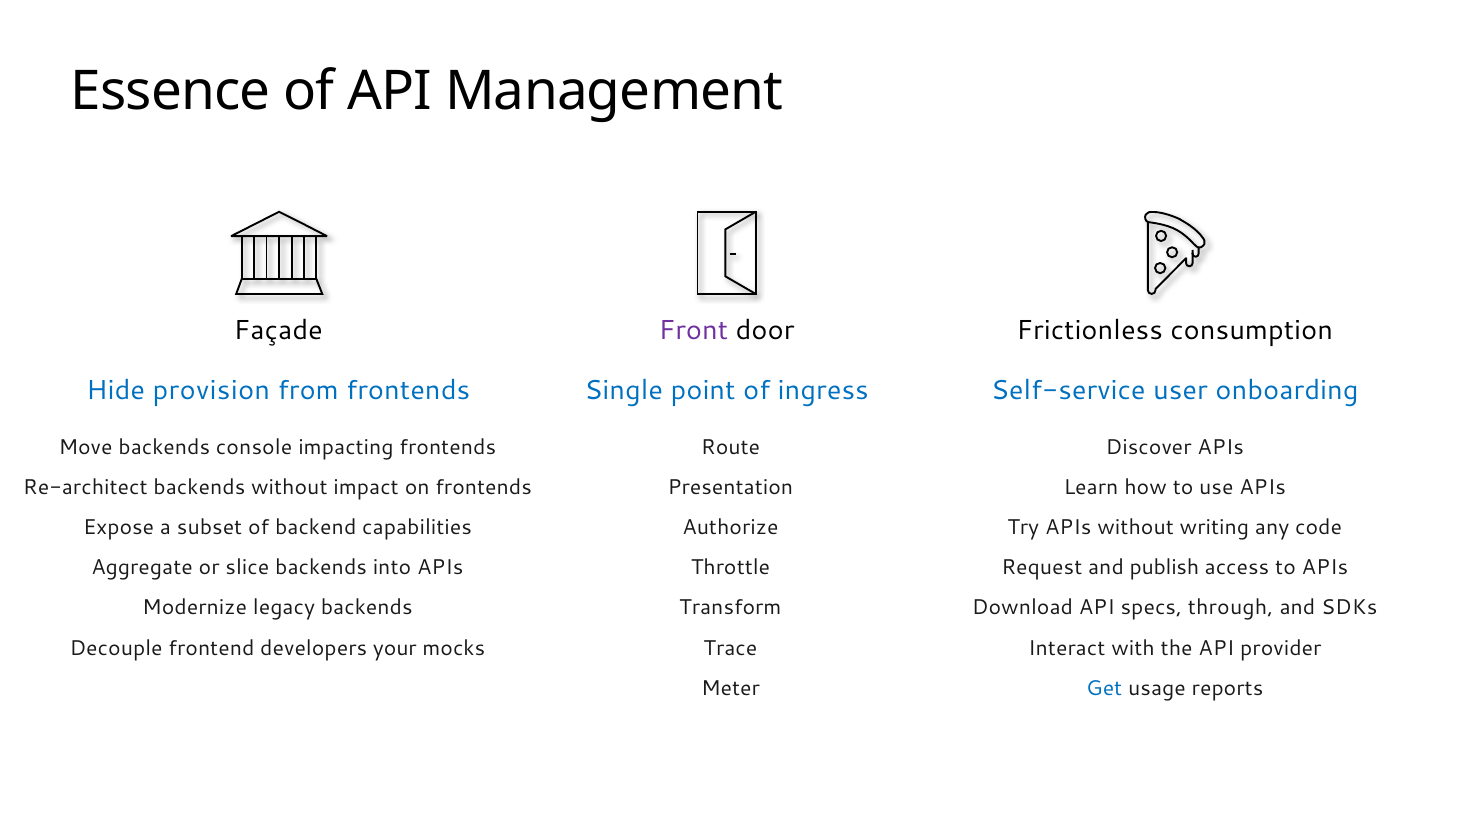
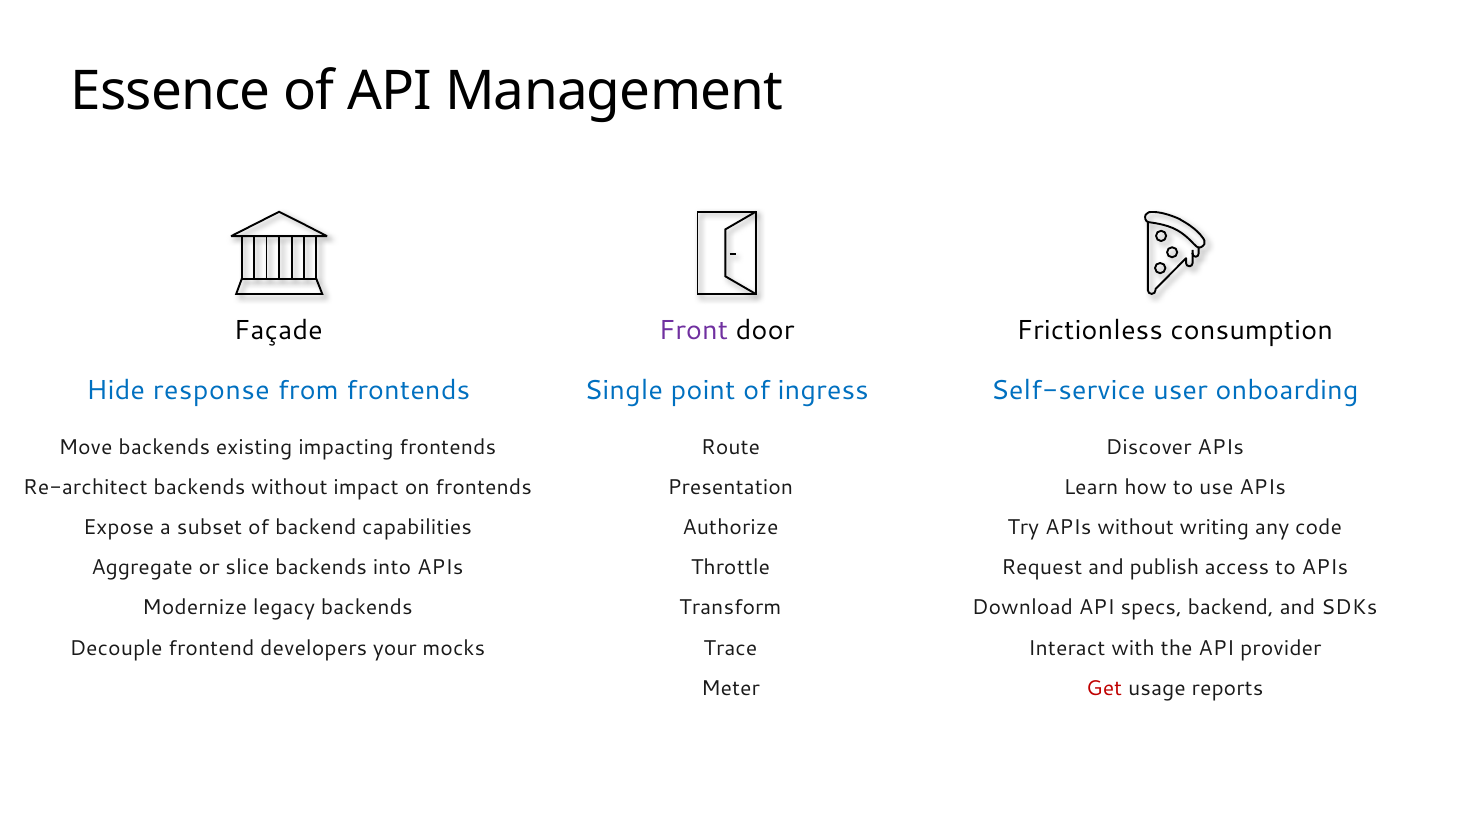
provision: provision -> response (211, 391)
console: console -> existing (254, 447)
specs through: through -> backend (1231, 608)
Get colour: blue -> red (1104, 688)
